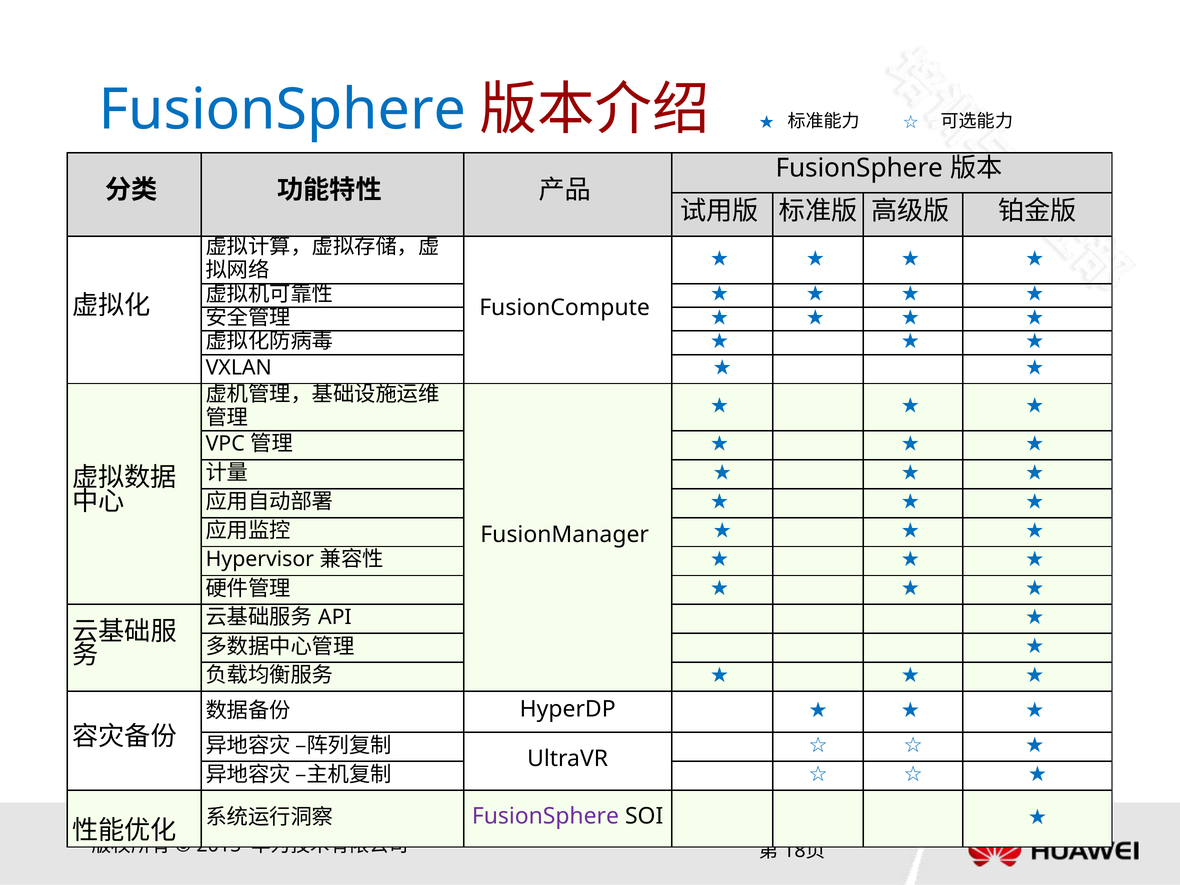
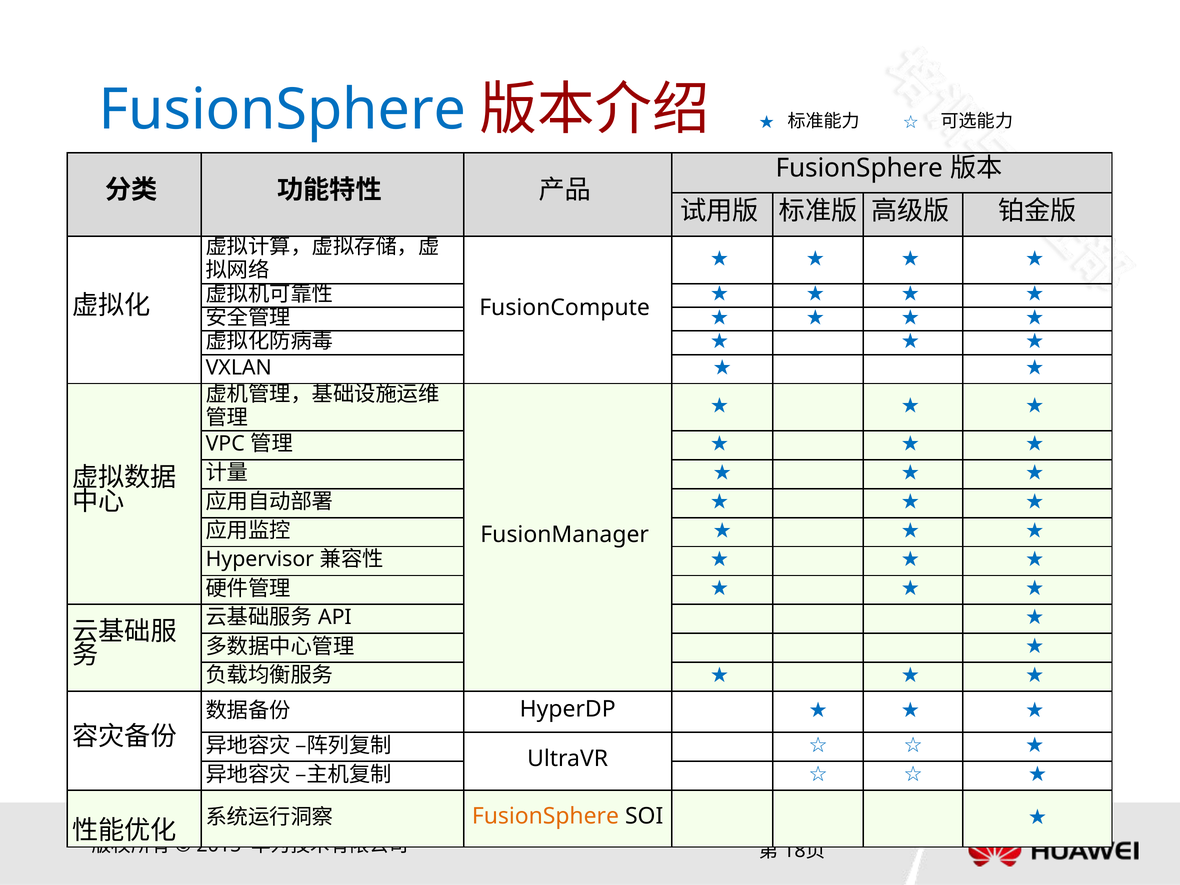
FusionSphere colour: purple -> orange (545, 816)
